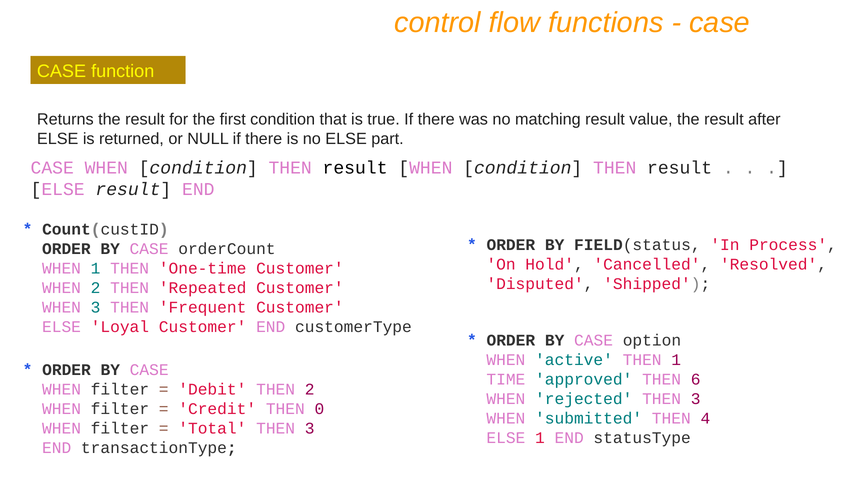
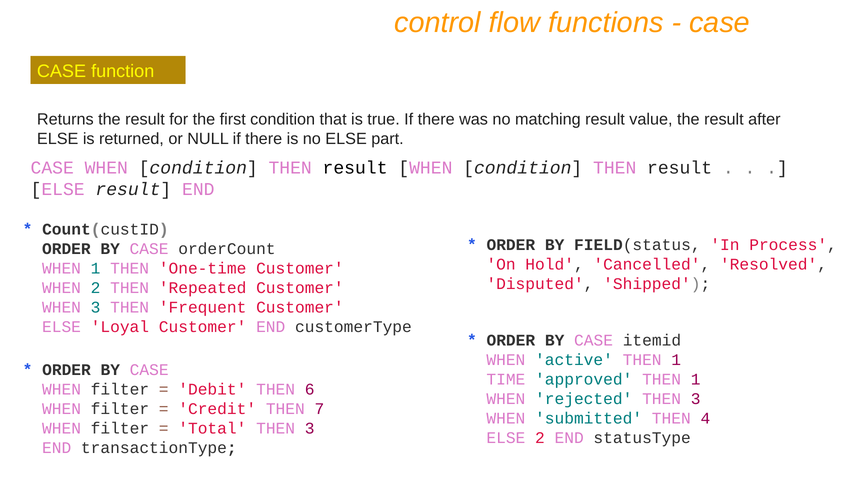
option: option -> itemid (652, 340)
approved THEN 6: 6 -> 1 (696, 379)
THEN 2: 2 -> 6 (310, 389)
0: 0 -> 7 (319, 408)
ELSE 1: 1 -> 2 (540, 437)
